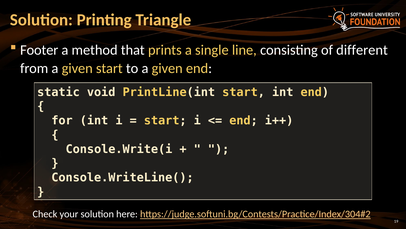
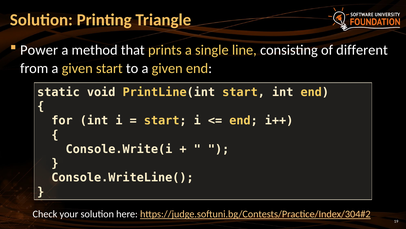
Footer: Footer -> Power (39, 50)
